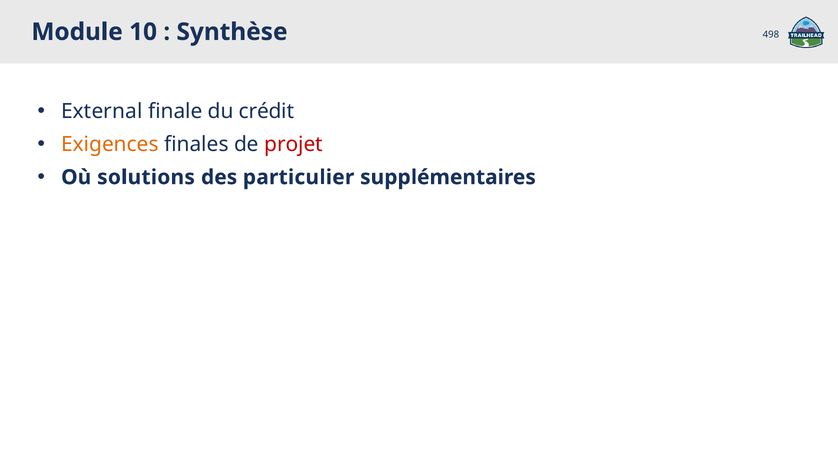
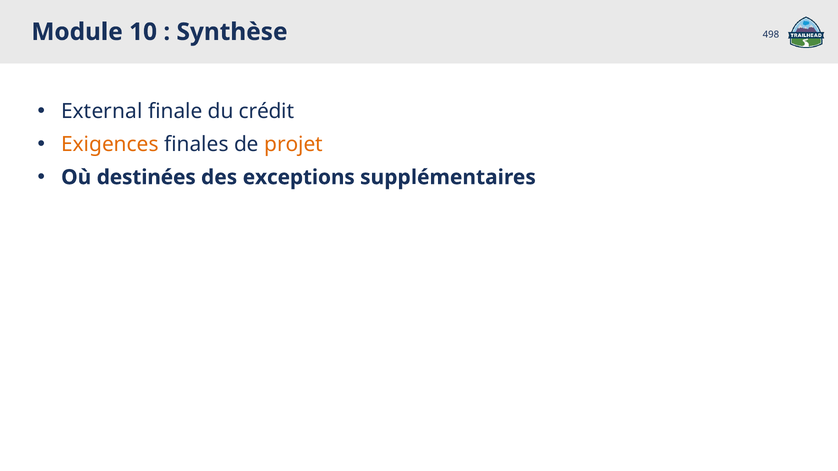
projet colour: red -> orange (294, 144)
solutions: solutions -> destinées (146, 177)
particulier: particulier -> exceptions (299, 177)
